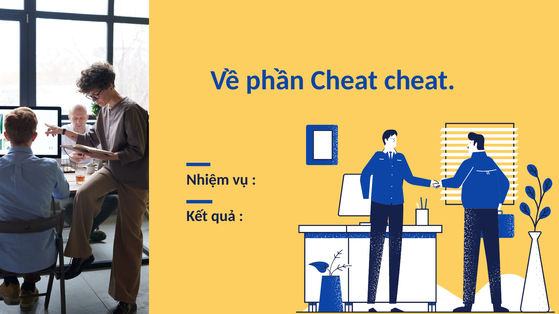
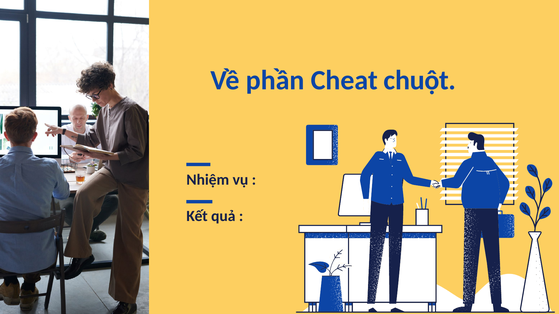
Cheat cheat: cheat -> chuột (420, 80)
